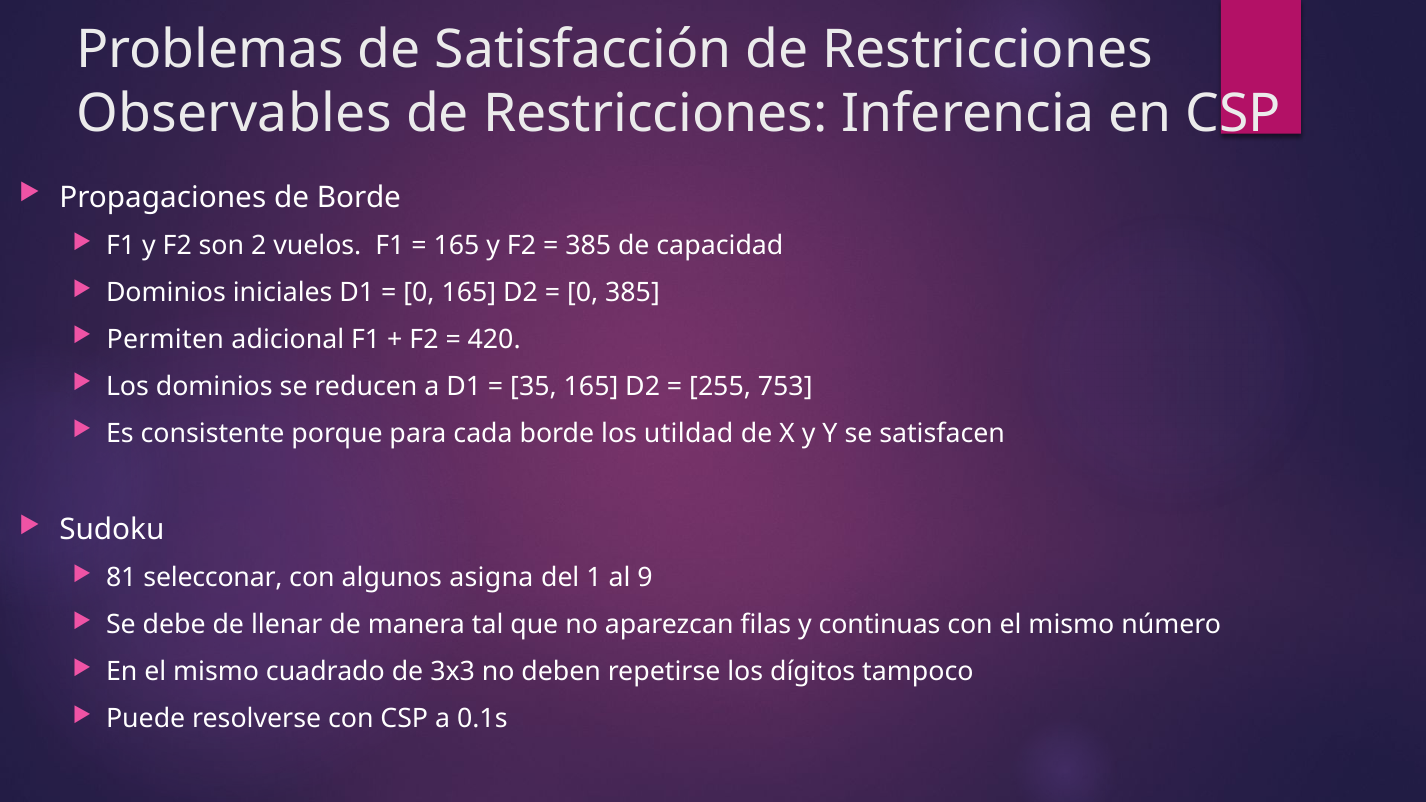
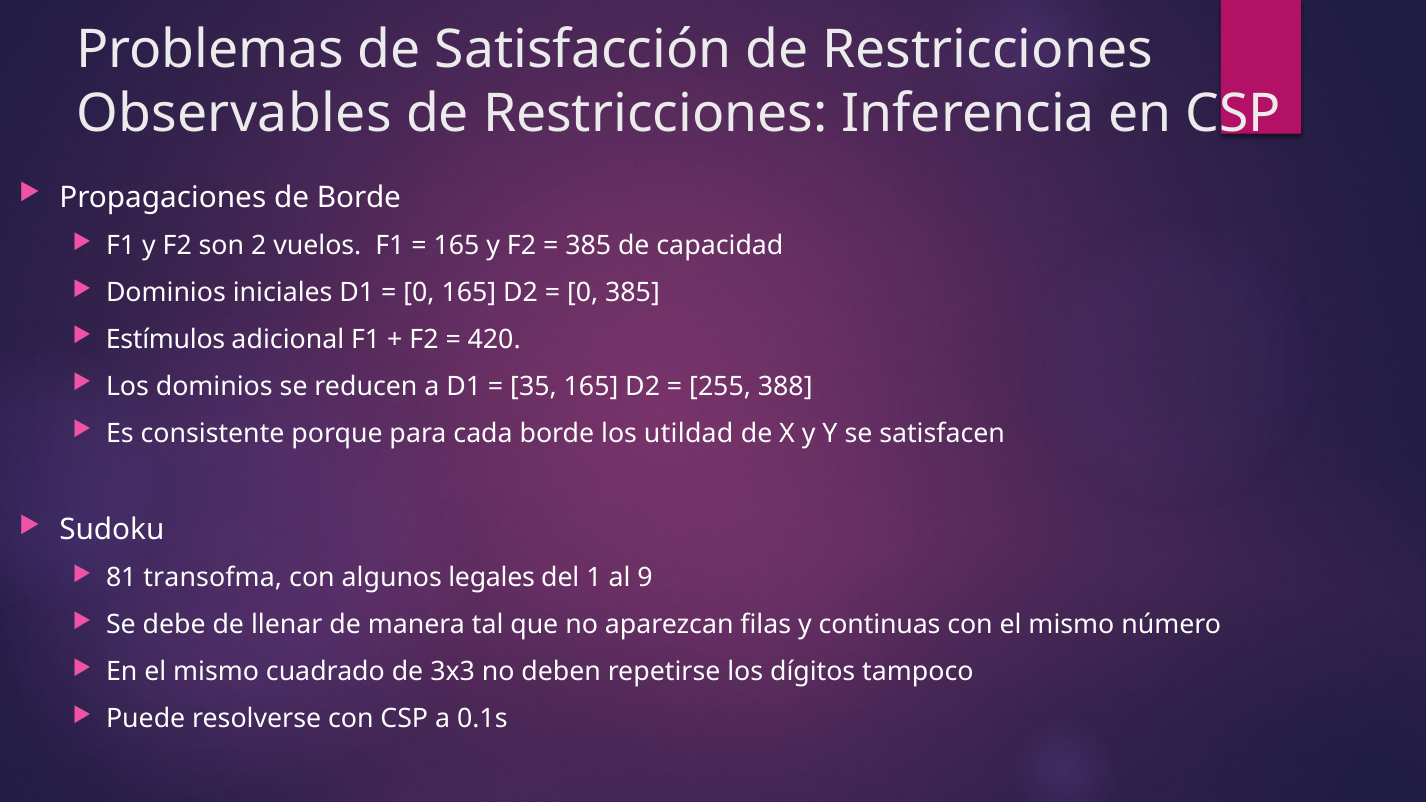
Permiten: Permiten -> Estímulos (166, 340)
753: 753 -> 388 (785, 387)
selecconar: selecconar -> transofma (213, 578)
asigna: asigna -> legales (492, 578)
